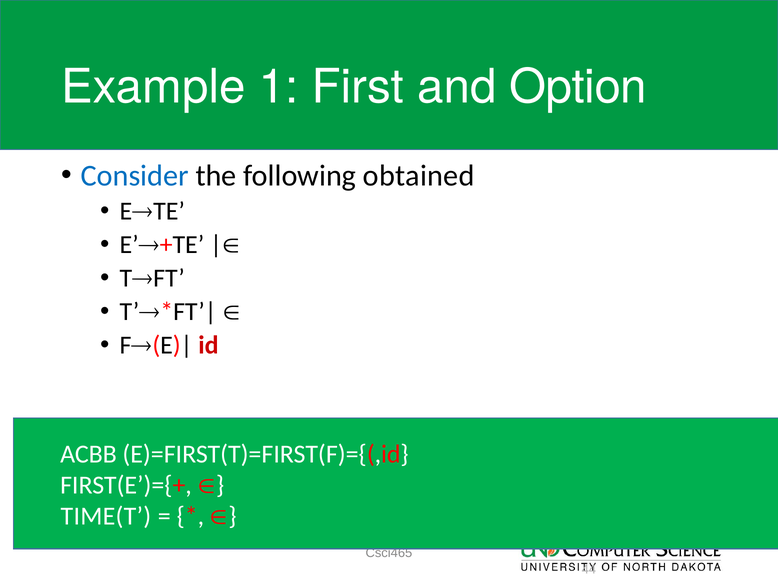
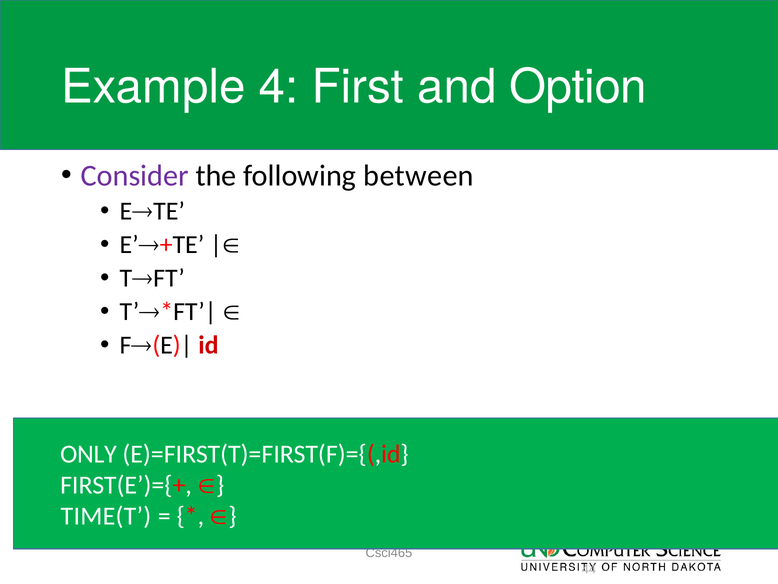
1: 1 -> 4 (279, 87)
Consider colour: blue -> purple (135, 175)
obtained: obtained -> between (419, 175)
ACBB: ACBB -> ONLY (88, 454)
